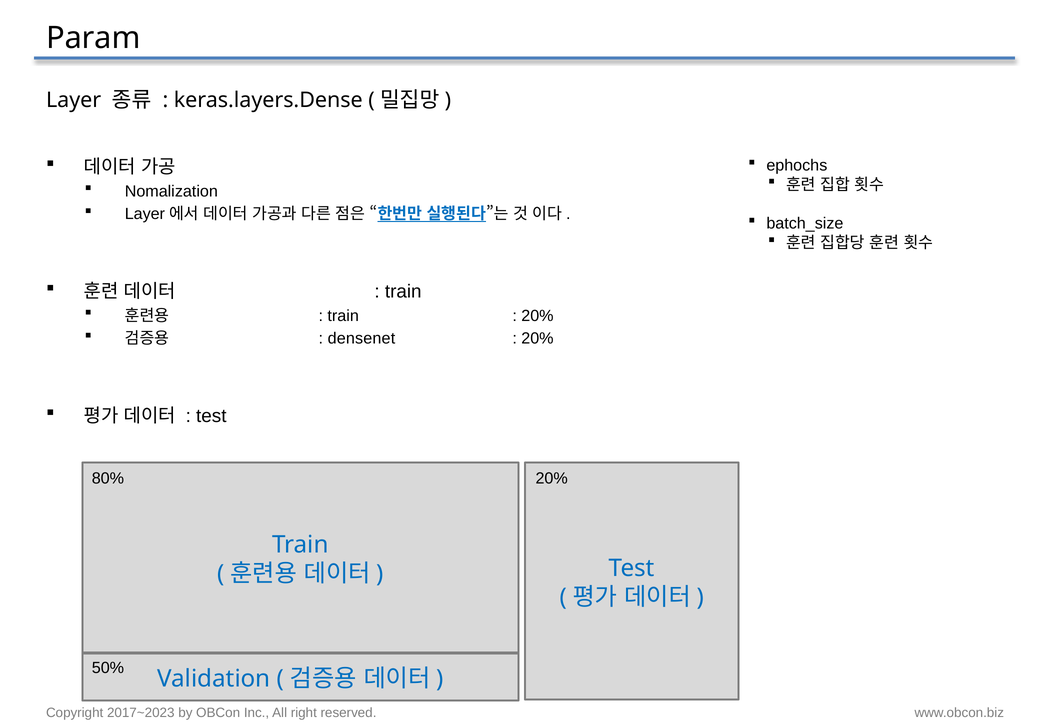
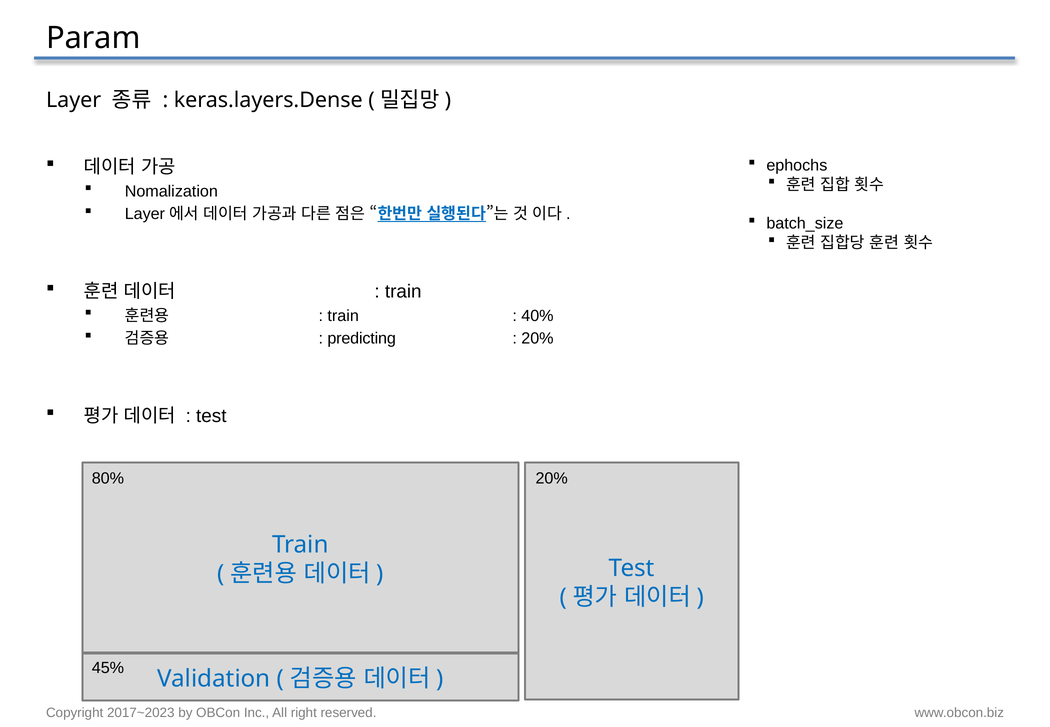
20%: 20% -> 40% (537, 316)
densenet: densenet -> predicting (362, 338)
50%: 50% -> 45% (108, 668)
